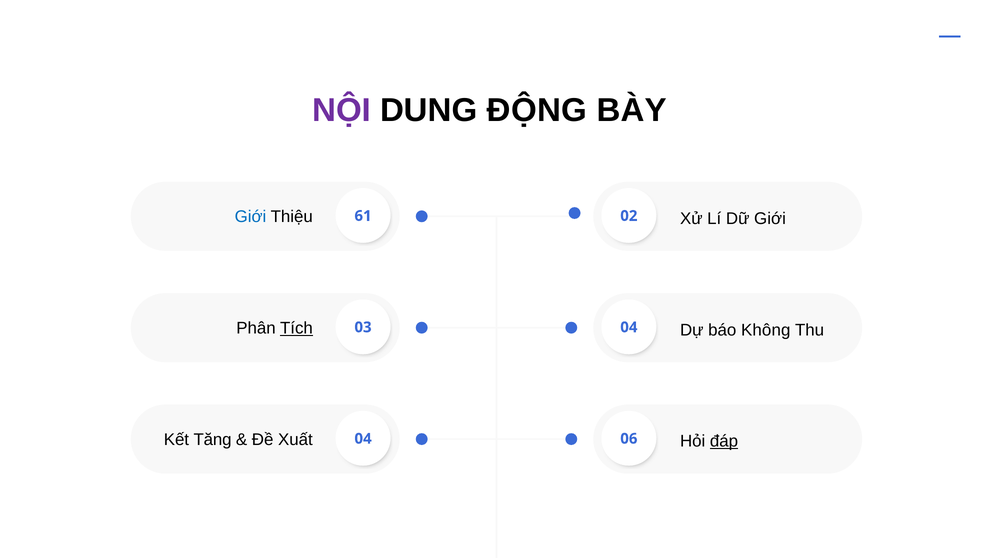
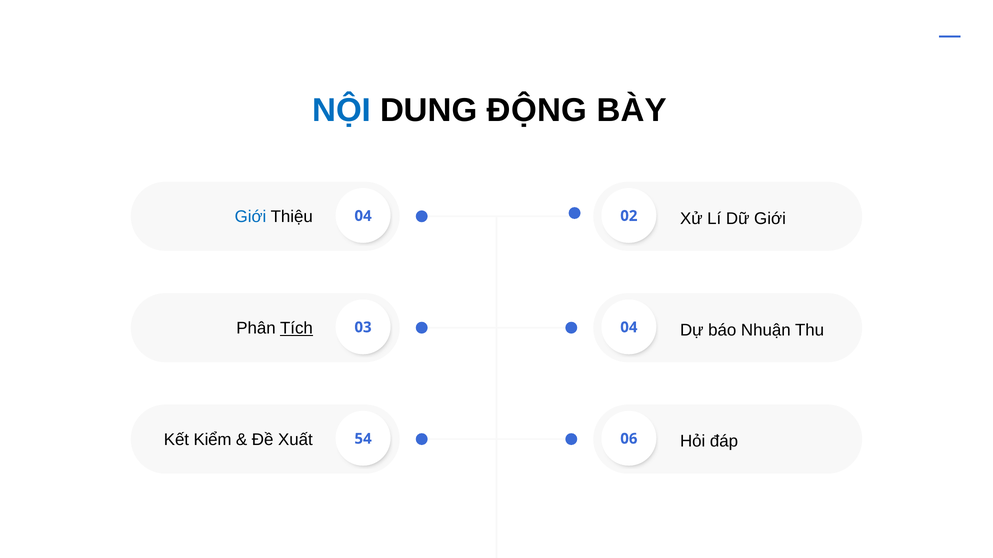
NỘI colour: purple -> blue (341, 110)
Thiệu 61: 61 -> 04 (363, 216)
Không: Không -> Nhuận (766, 330)
Tăng: Tăng -> Kiểm (213, 440)
Xuất 04: 04 -> 54 (363, 439)
đáp underline: present -> none (724, 442)
